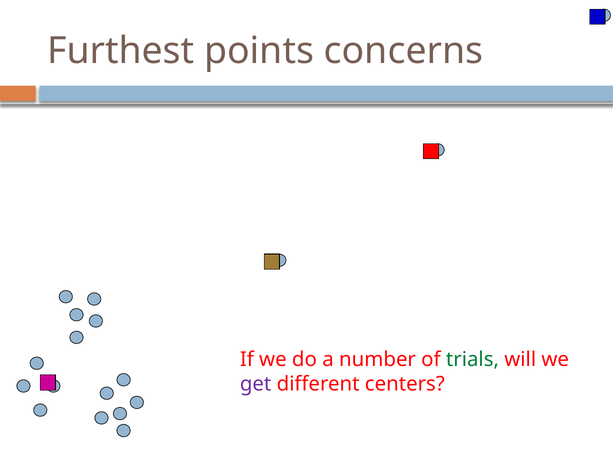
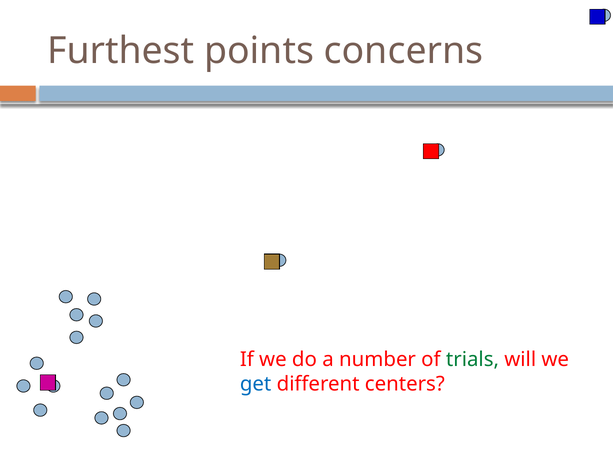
get colour: purple -> blue (256, 384)
